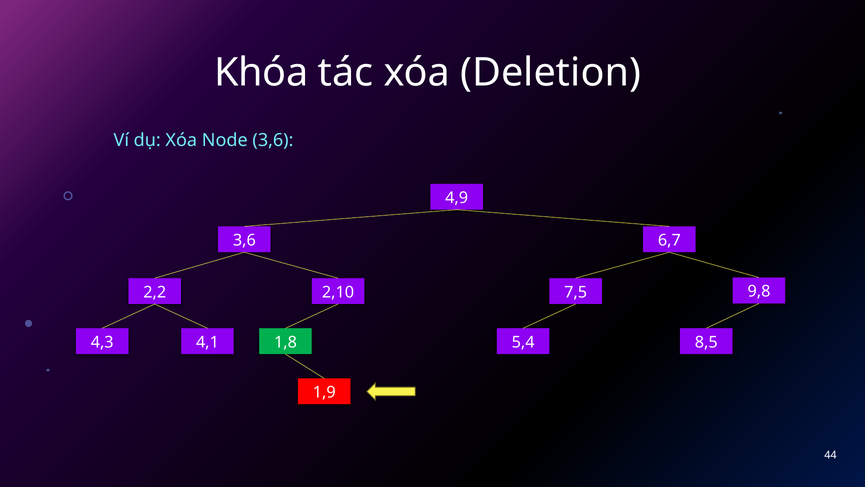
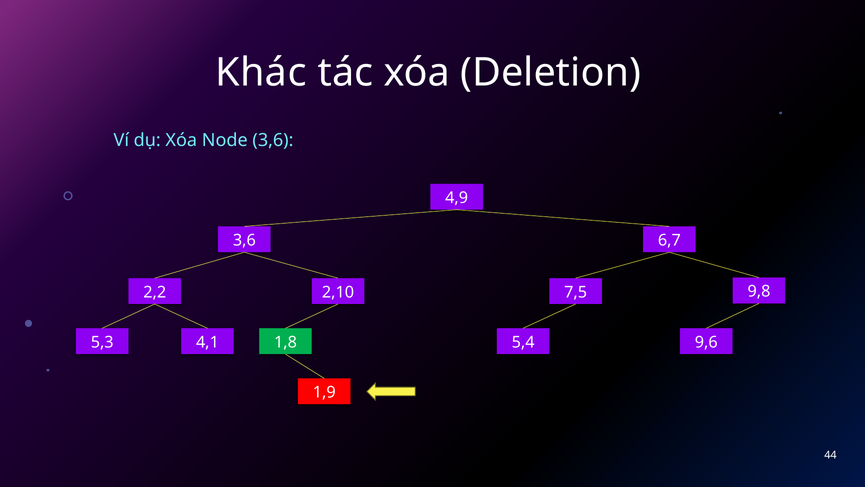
Khóa: Khóa -> Khác (261, 73)
4,3: 4,3 -> 5,3 (102, 342)
8,5: 8,5 -> 9,6 (706, 342)
